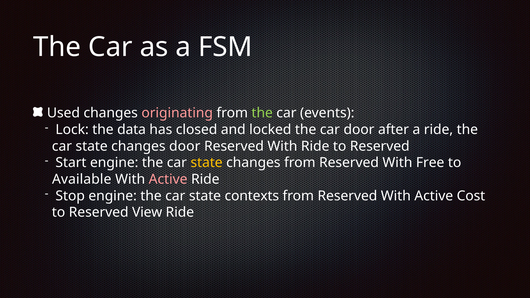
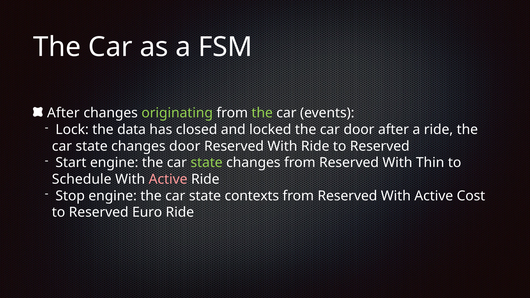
Used: Used -> After (63, 113)
originating colour: pink -> light green (177, 113)
state colour: yellow -> light green (207, 163)
Free: Free -> Thin (430, 163)
Available: Available -> Schedule (82, 179)
View: View -> Euro (147, 212)
